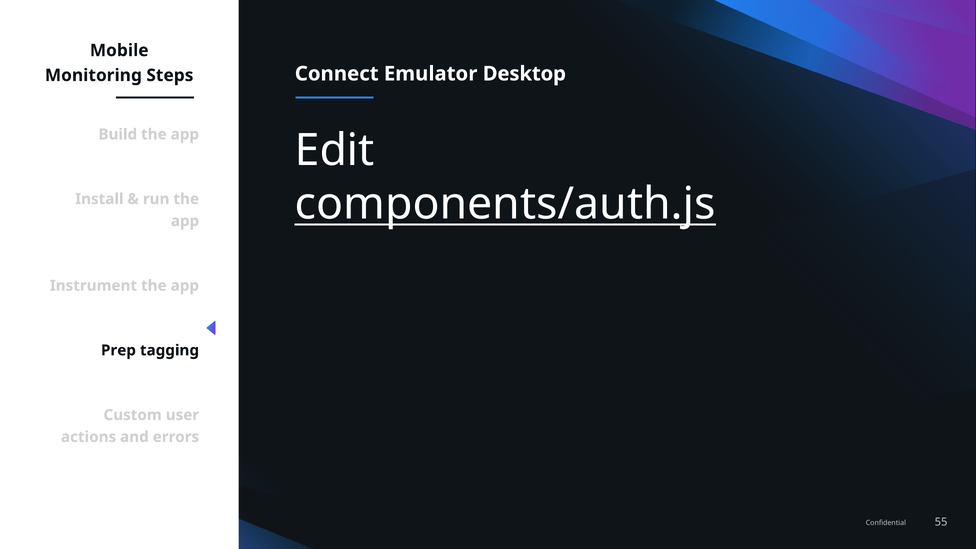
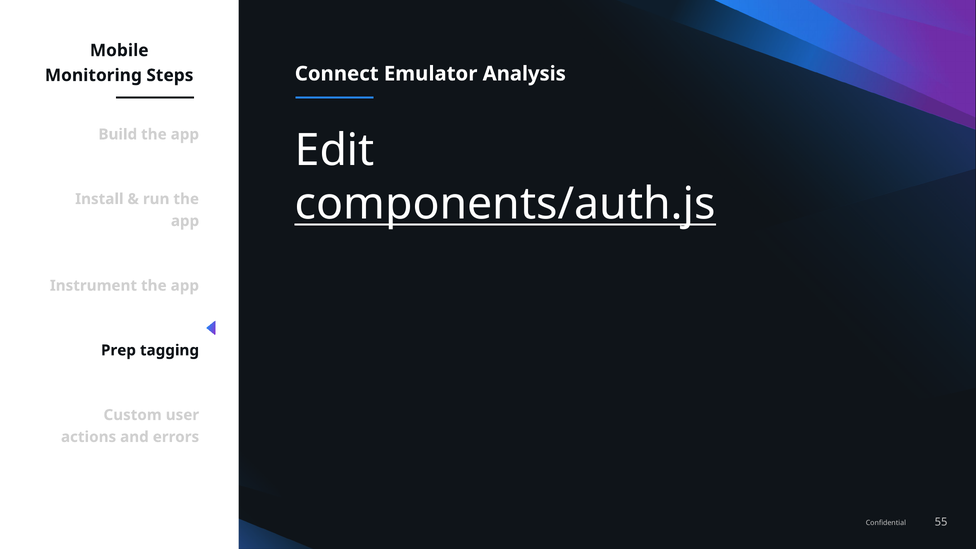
Desktop: Desktop -> Analysis (524, 74)
